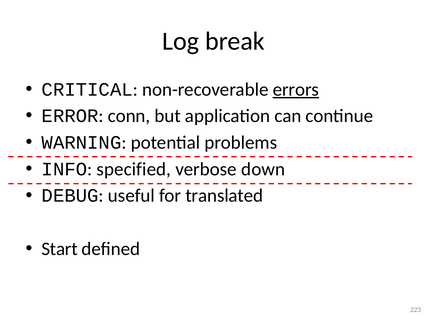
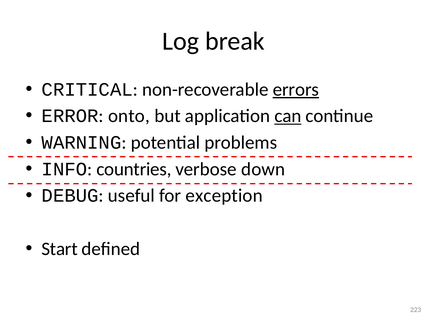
conn: conn -> onto (129, 116)
can underline: none -> present (288, 116)
specified: specified -> countries (134, 169)
translated: translated -> exception (224, 196)
